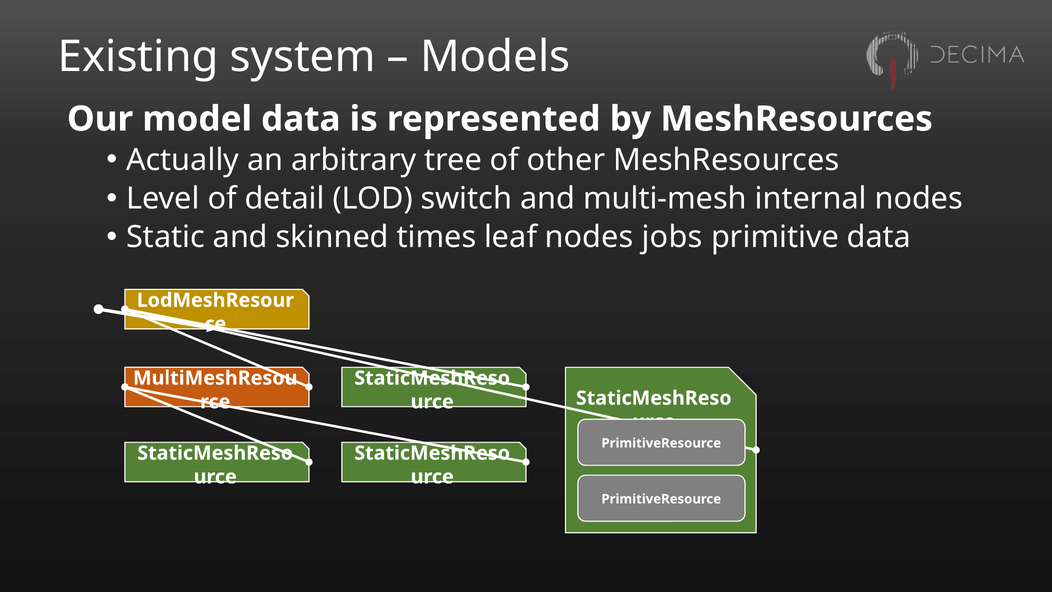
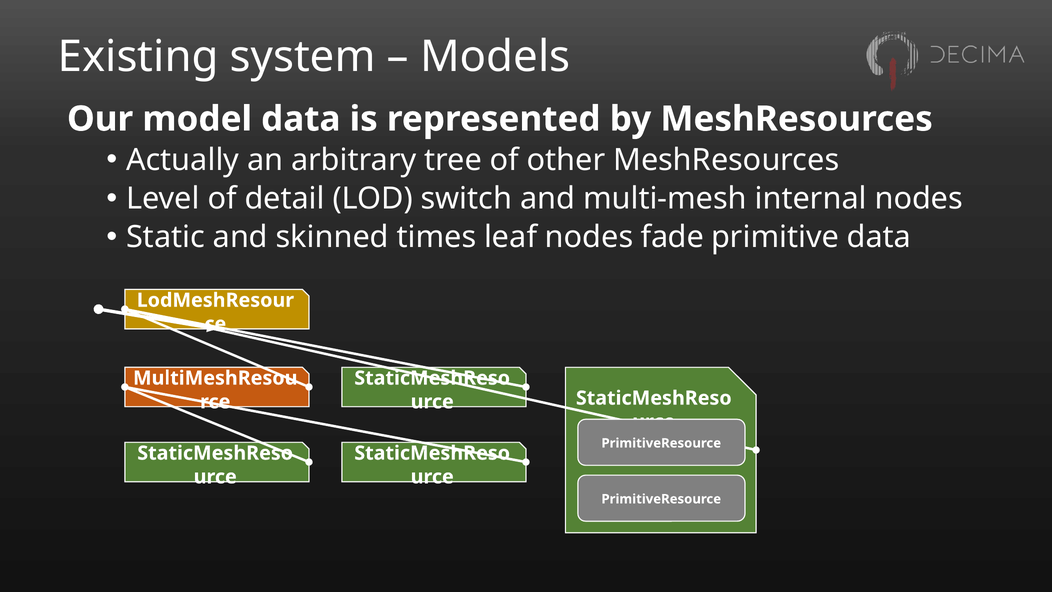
jobs: jobs -> fade (672, 237)
